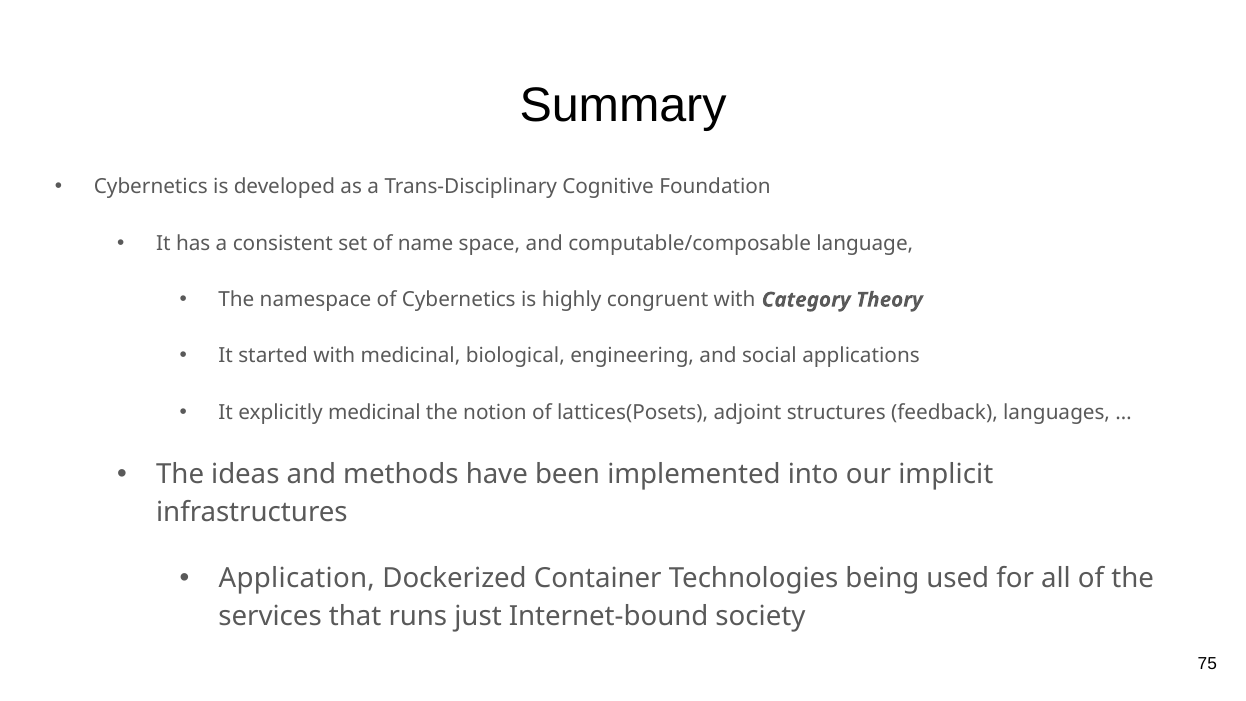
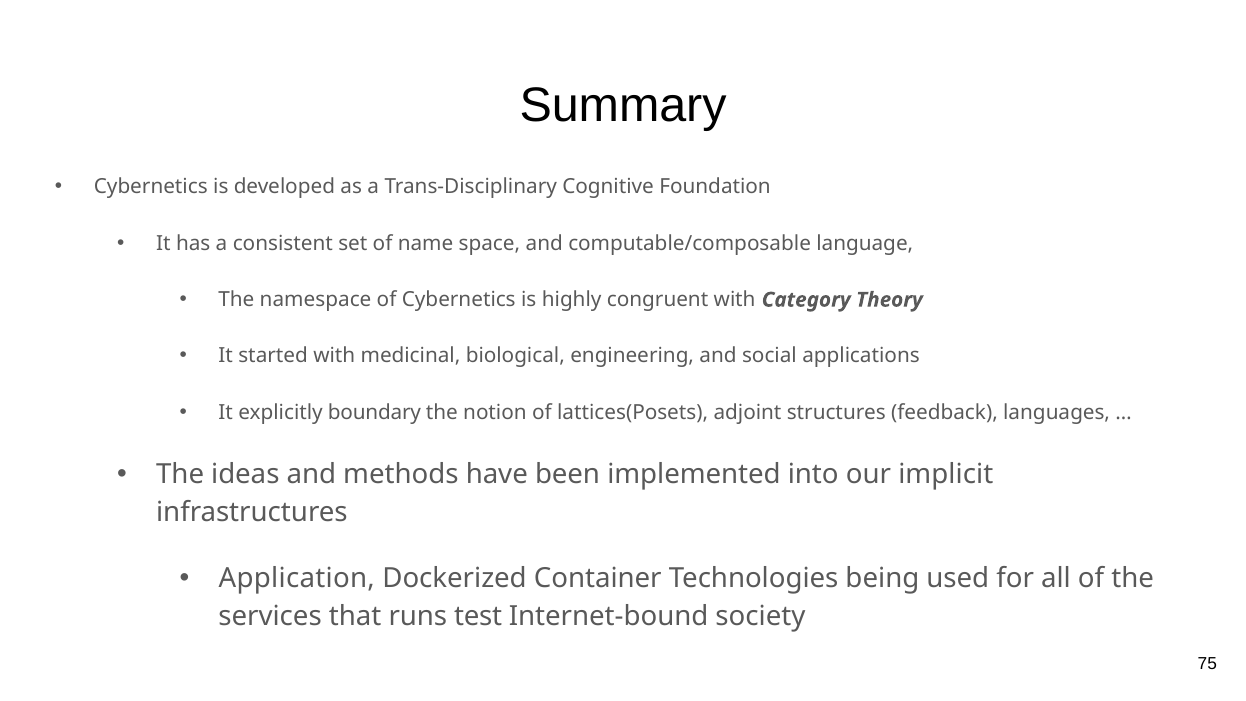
explicitly medicinal: medicinal -> boundary (374, 412)
just: just -> test (478, 617)
